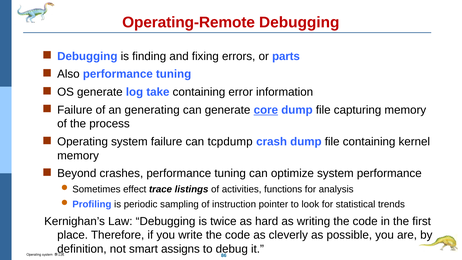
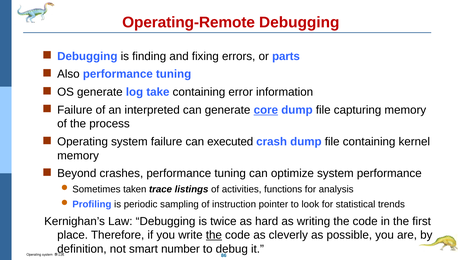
generating: generating -> interpreted (152, 110)
tcpdump: tcpdump -> executed (230, 142)
effect: effect -> taken (135, 189)
the underline: none -> present (214, 235)
assigns: assigns -> number (180, 249)
